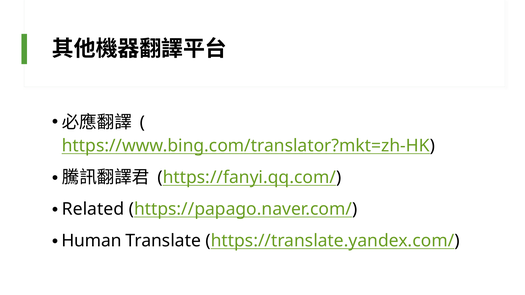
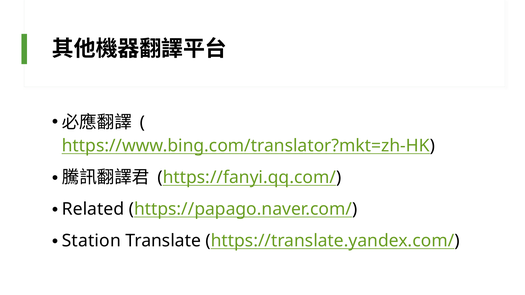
Human: Human -> Station (91, 241)
